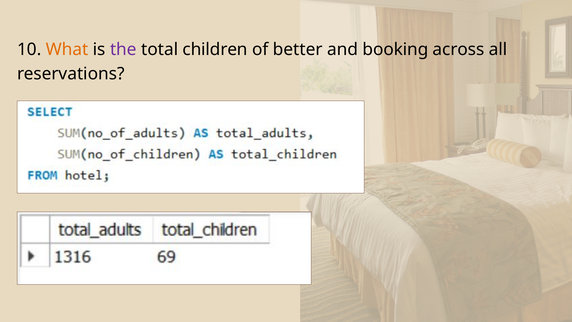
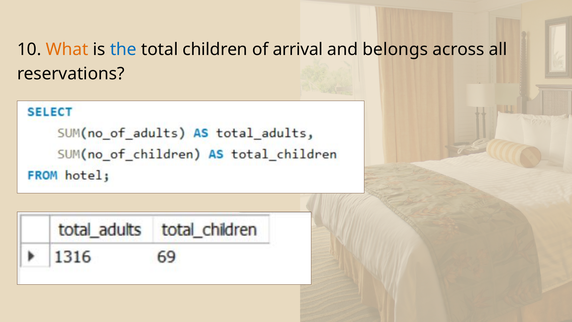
the colour: purple -> blue (123, 49)
better: better -> arrival (298, 49)
booking: booking -> belongs (395, 49)
